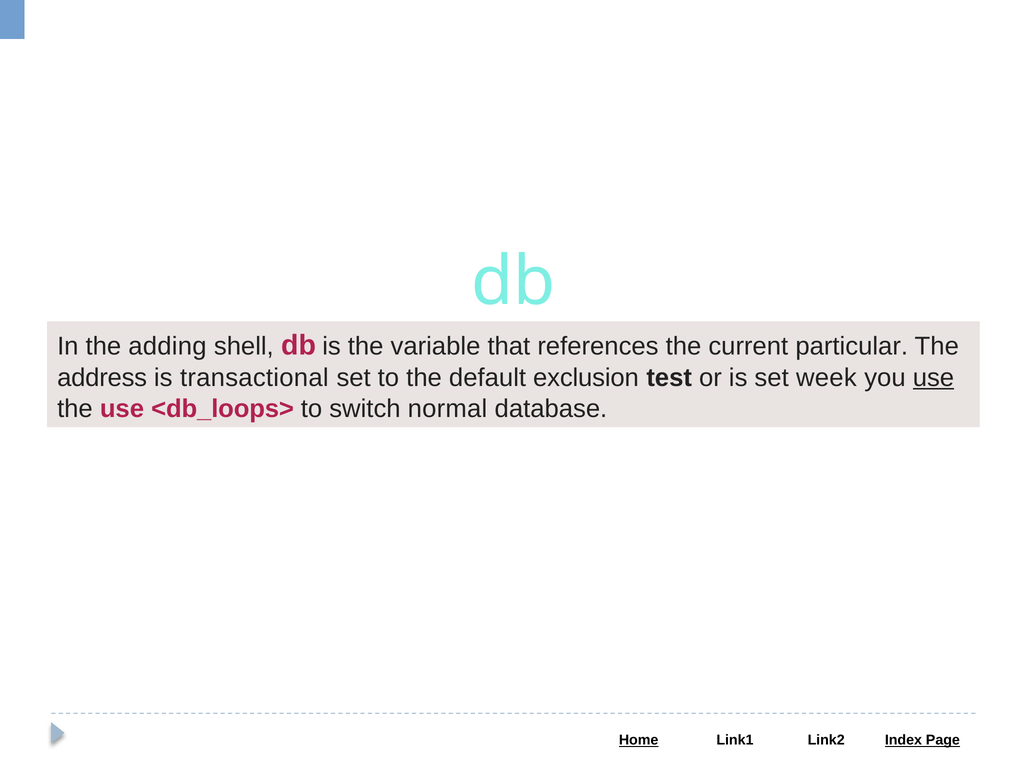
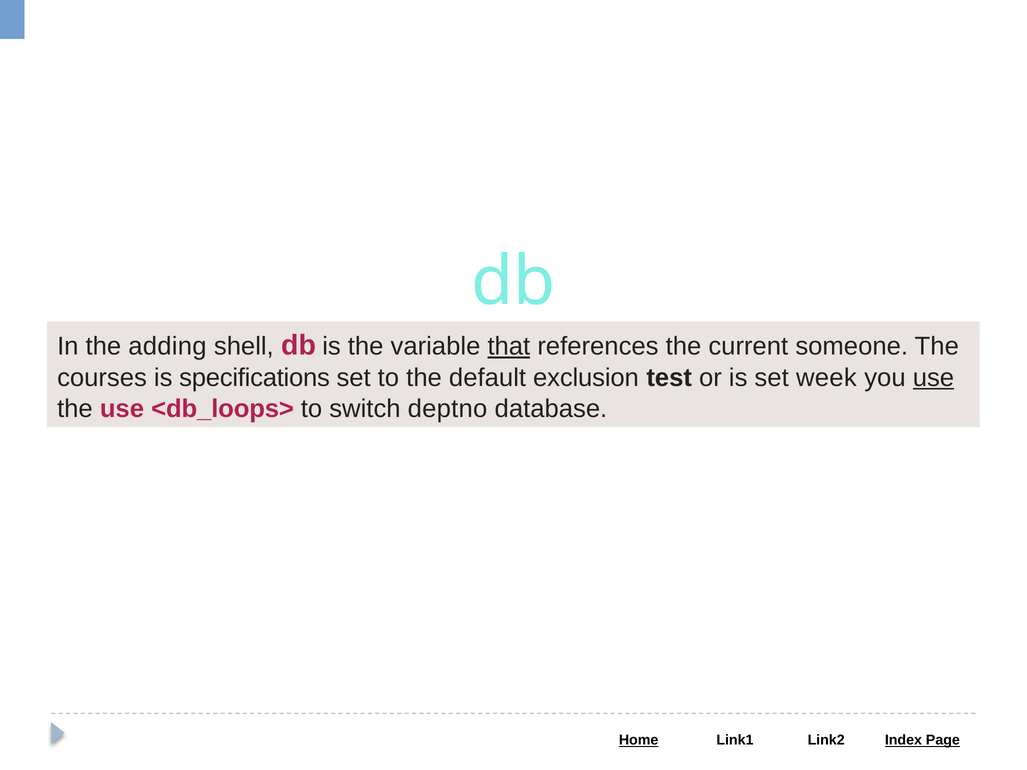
that underline: none -> present (509, 347)
particular: particular -> someone (852, 347)
address: address -> courses (102, 378)
transactional: transactional -> specifications (255, 378)
normal: normal -> deptno (448, 409)
